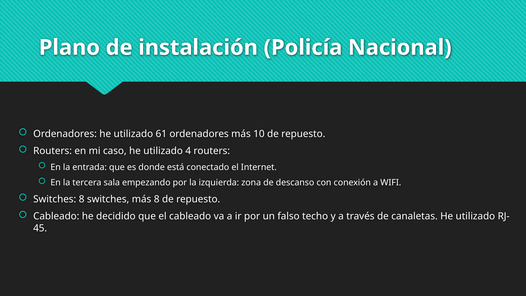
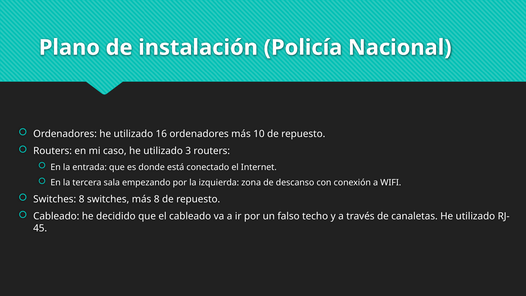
61: 61 -> 16 (161, 134)
4: 4 -> 3 (188, 151)
